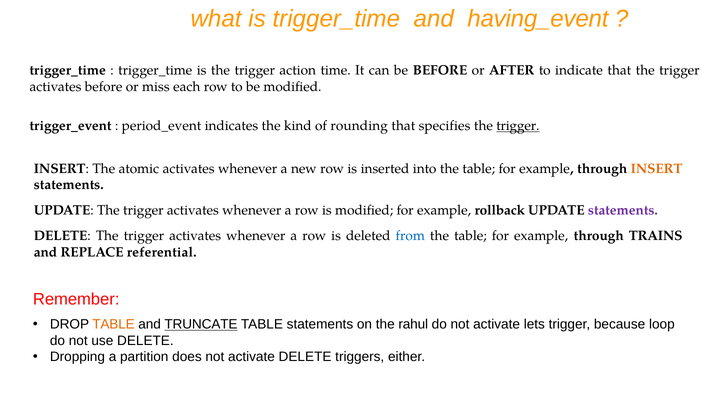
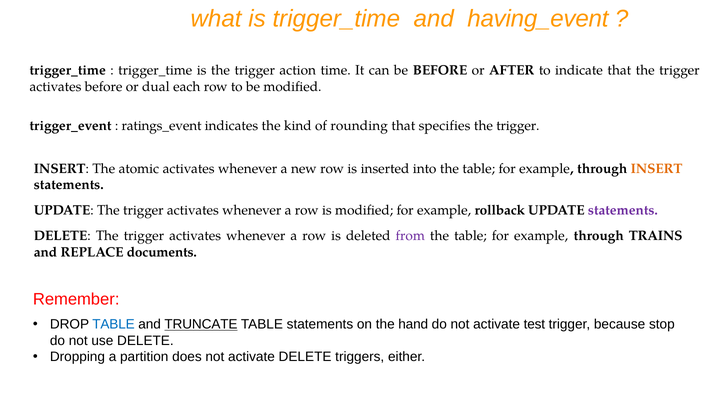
miss: miss -> dual (156, 86)
period_event: period_event -> ratings_event (162, 126)
trigger underline: present -> none (518, 126)
from colour: blue -> purple (410, 236)
referential: referential -> documents (162, 252)
TABLE colour: orange -> blue (113, 324)
rahul: rahul -> hand (413, 324)
lets: lets -> test (534, 324)
loop: loop -> stop (662, 324)
